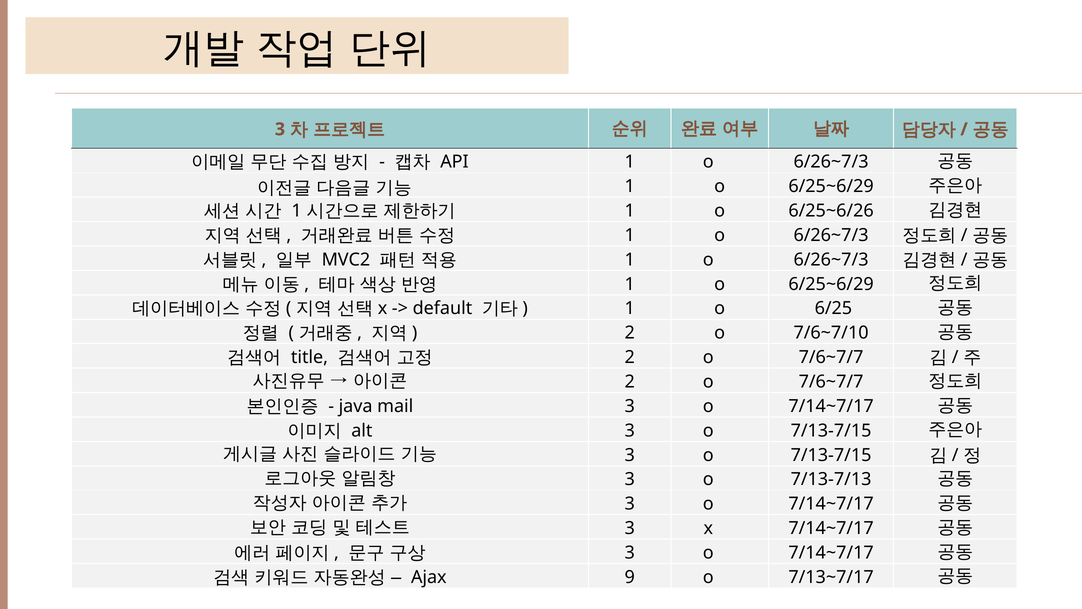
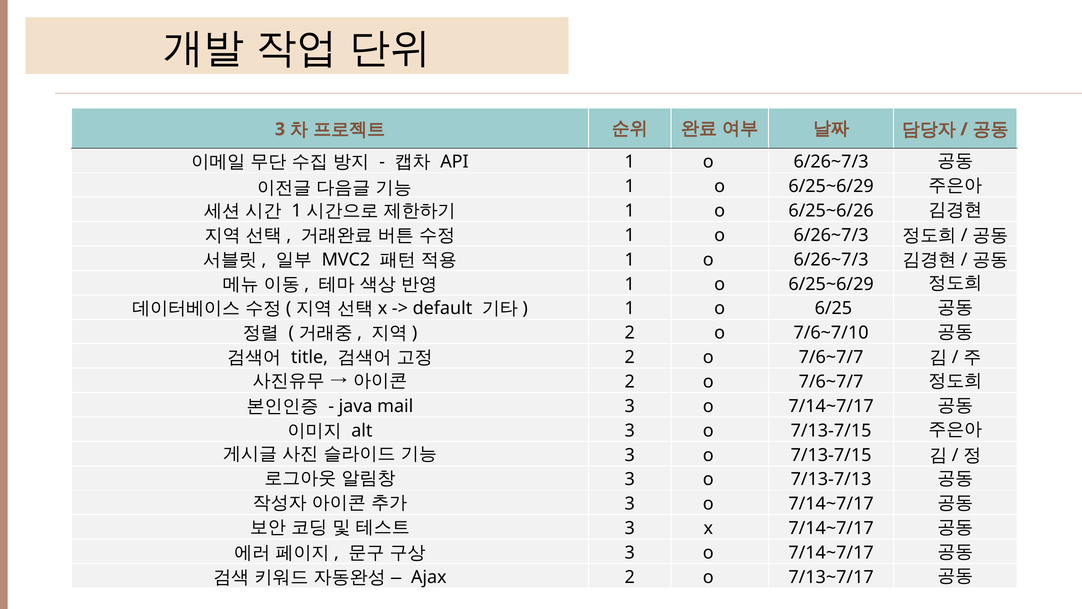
Ajax 9: 9 -> 2 (630, 577)
